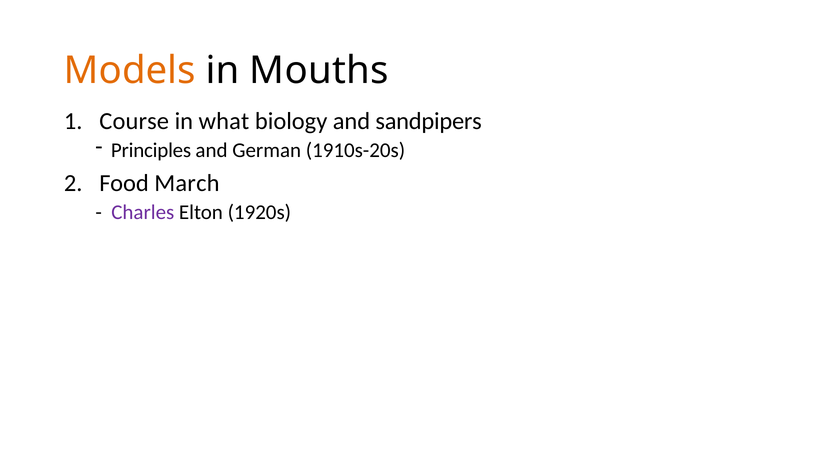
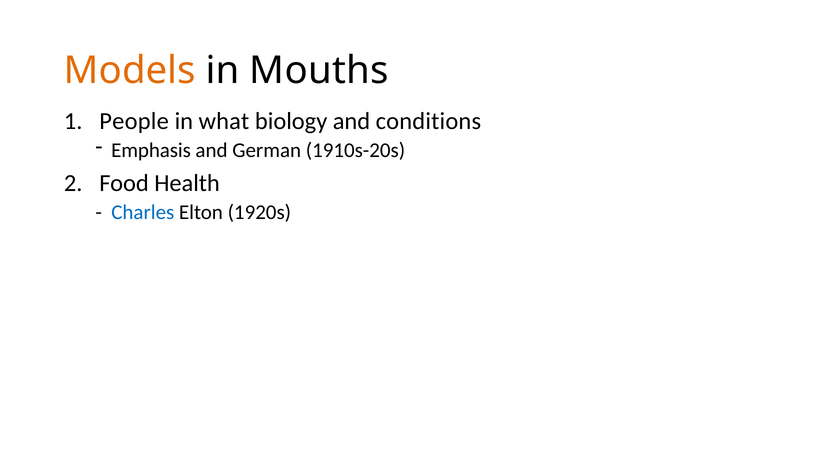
Course: Course -> People (134, 121)
sandpipers: sandpipers -> conditions (428, 121)
Principles: Principles -> Emphasis (151, 150)
March: March -> Health (187, 183)
Charles colour: purple -> blue (143, 212)
